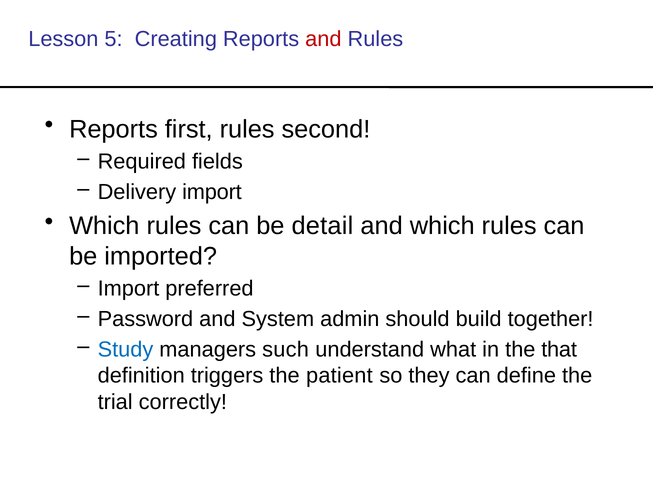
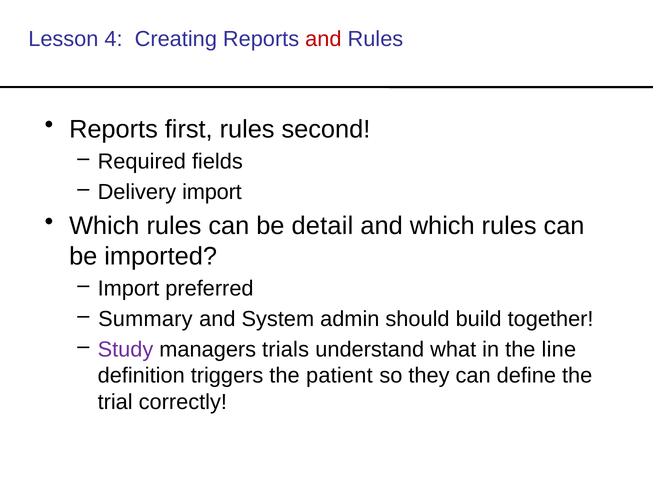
5: 5 -> 4 (114, 39)
Password: Password -> Summary (145, 319)
Study colour: blue -> purple (126, 349)
such: such -> trials (286, 349)
that: that -> line (559, 349)
